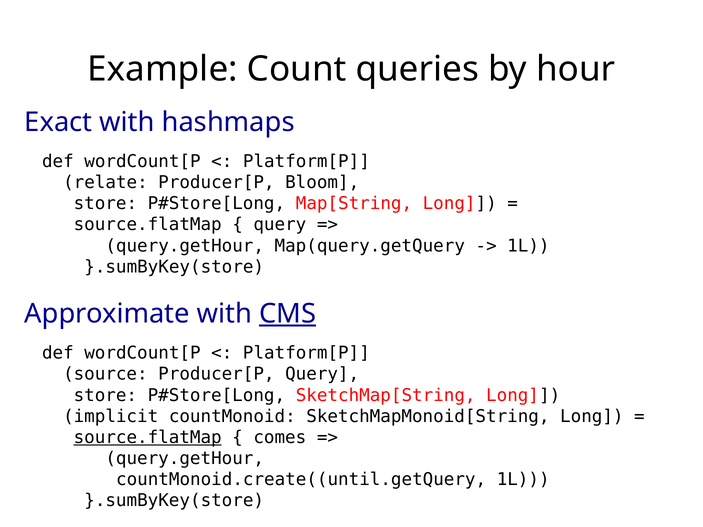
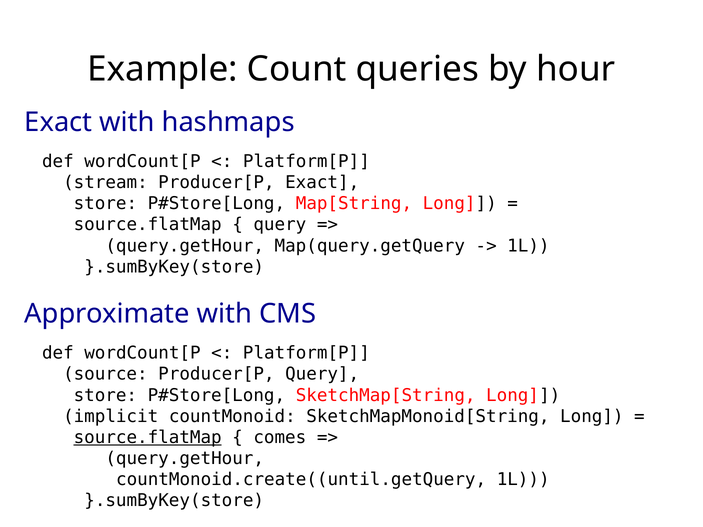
relate: relate -> stream (105, 183)
Producer[P Bloom: Bloom -> Exact (322, 183)
CMS underline: present -> none (288, 314)
